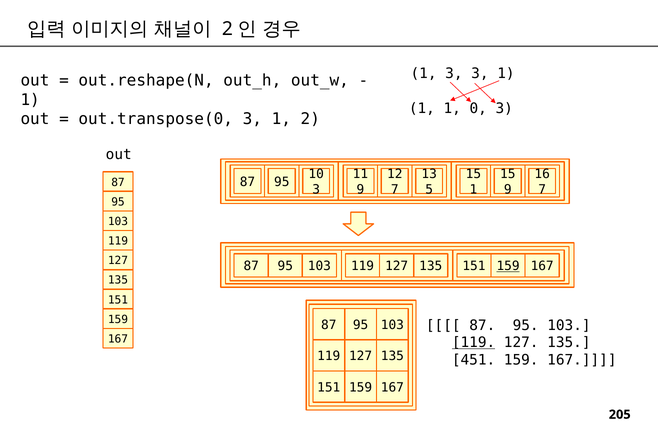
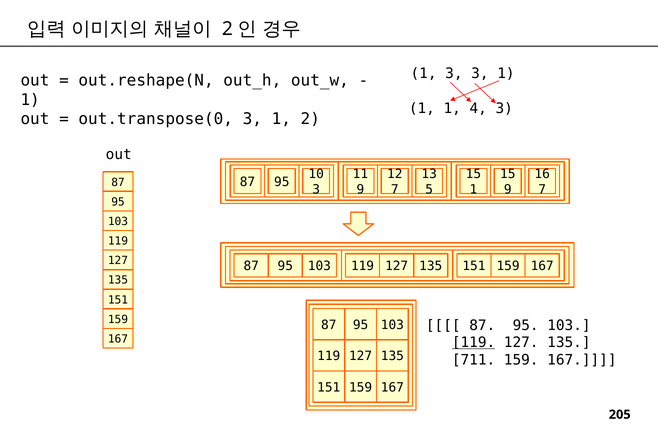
0: 0 -> 4 (478, 109)
159 underline: present -> none (508, 266)
451: 451 -> 711 (474, 360)
